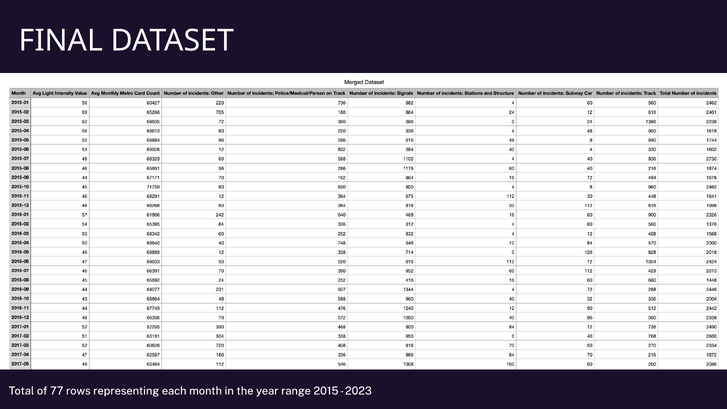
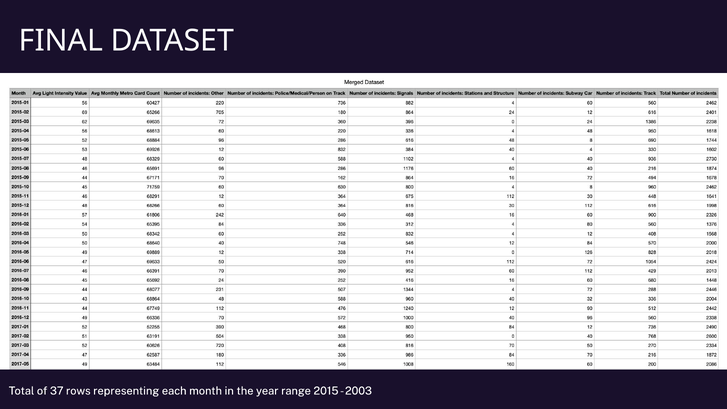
77: 77 -> 37 (57, 391)
2023: 2023 -> 2003 (358, 391)
